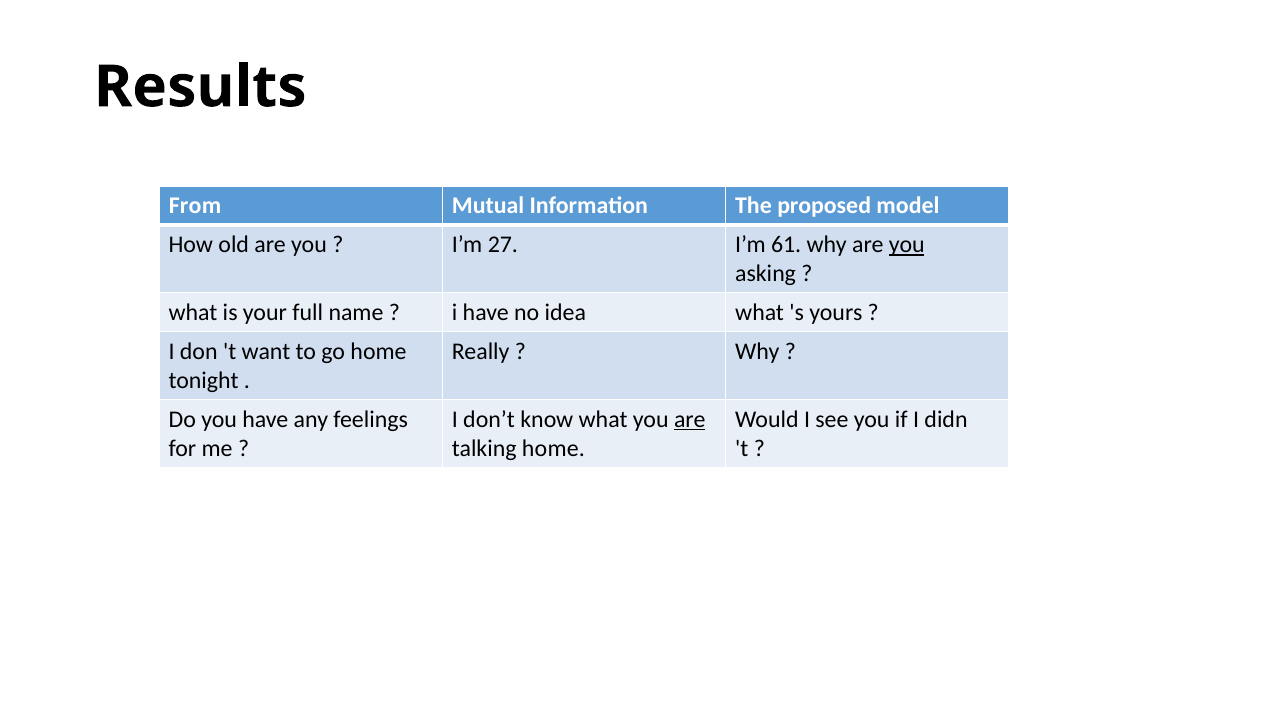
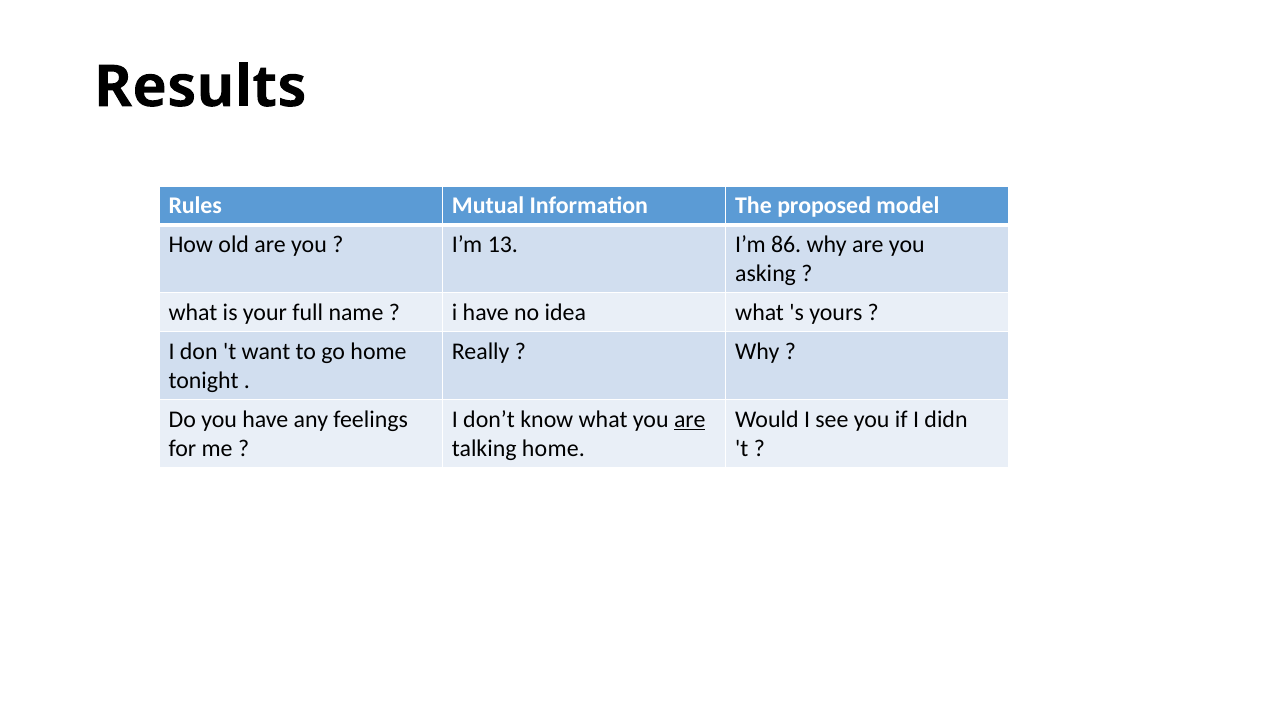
From: From -> Rules (195, 206)
27: 27 -> 13 (503, 245)
61: 61 -> 86 (786, 245)
you underline: present -> none (907, 245)
